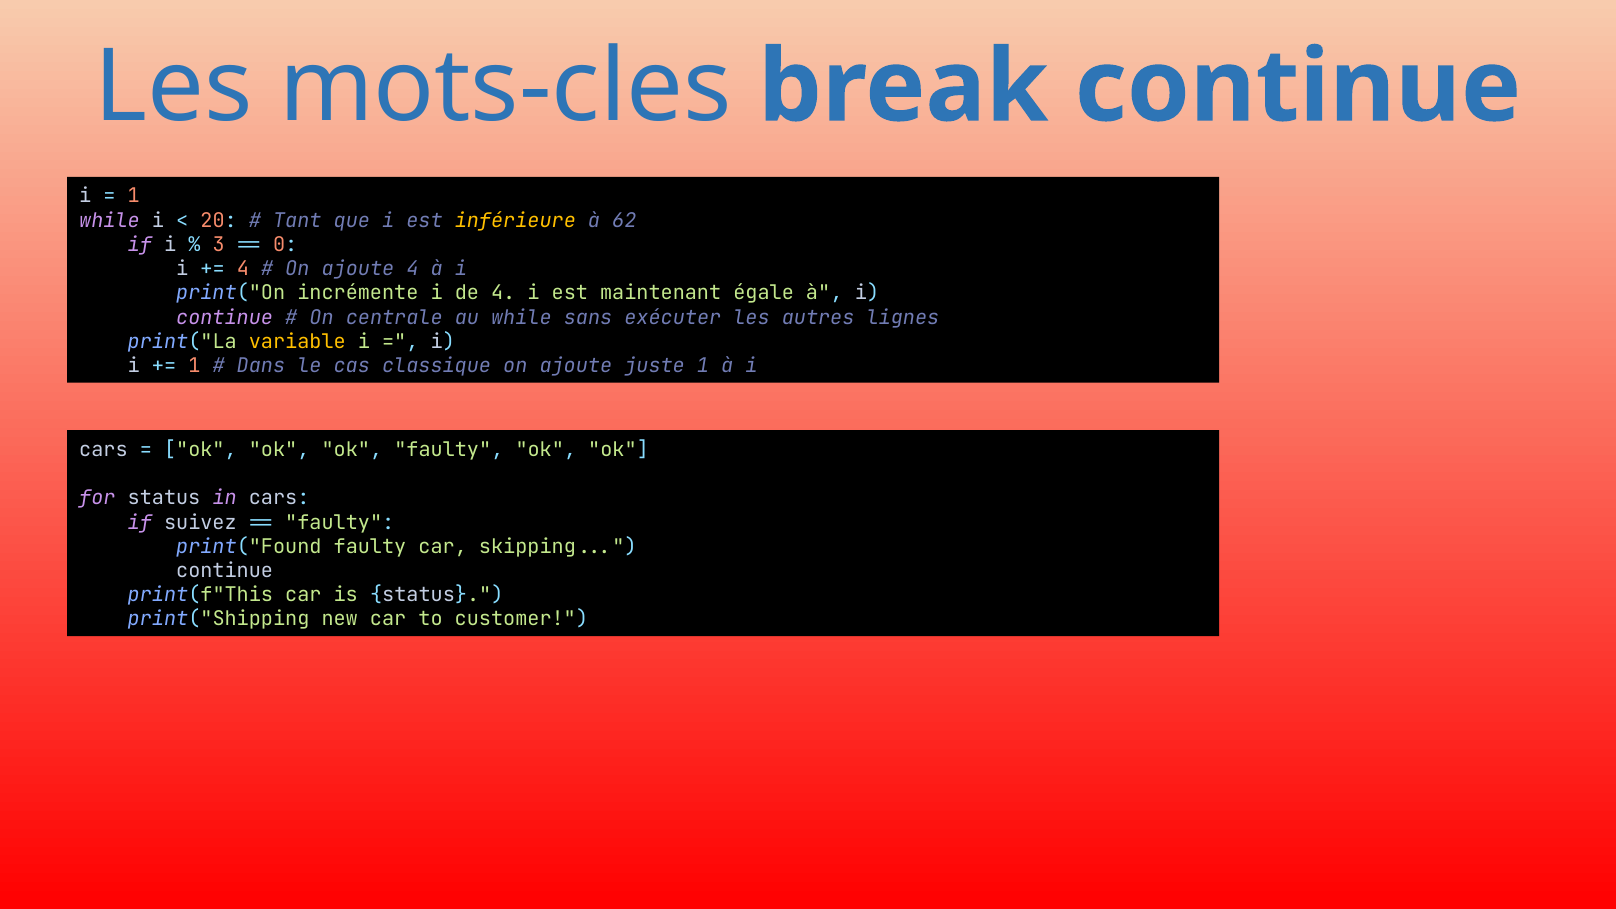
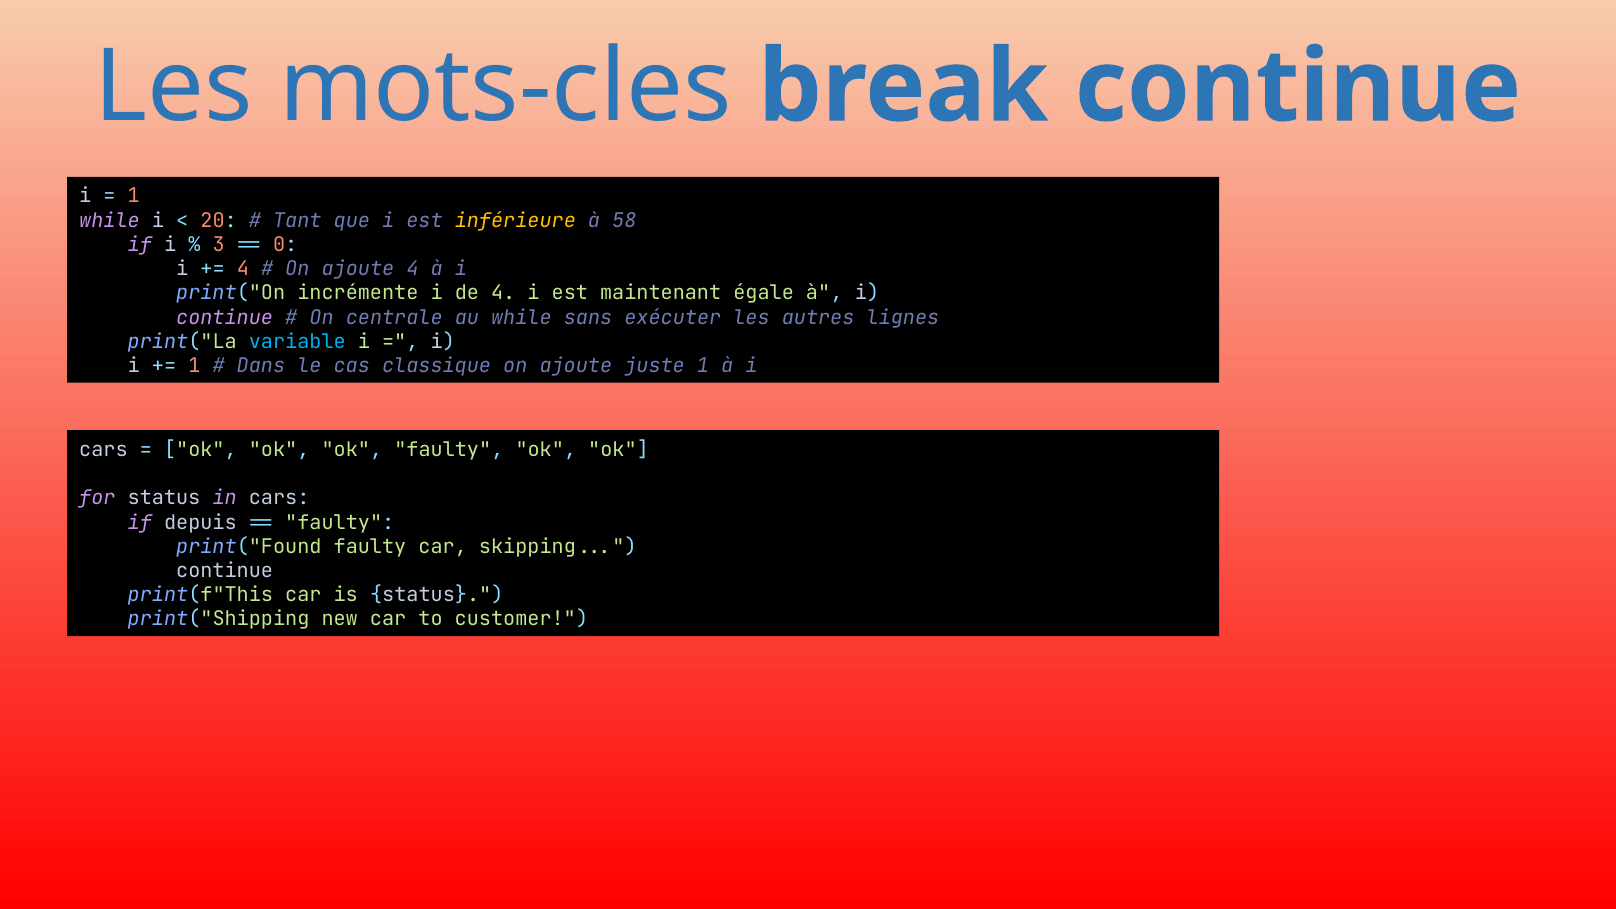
62: 62 -> 58 (624, 221)
variable colour: yellow -> light blue (297, 342)
suivez: suivez -> depuis (200, 522)
